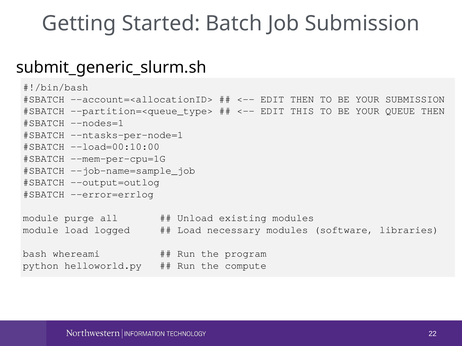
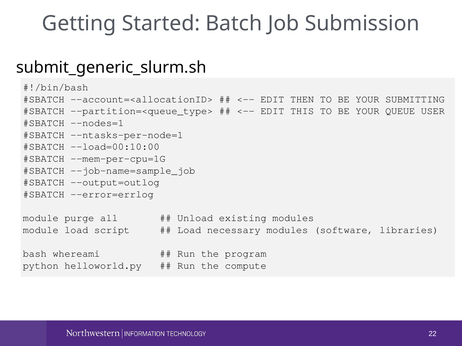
YOUR SUBMISSION: SUBMISSION -> SUBMITTING (415, 99)
QUEUE THEN: THEN -> USER (433, 111)
logged: logged -> script (112, 230)
